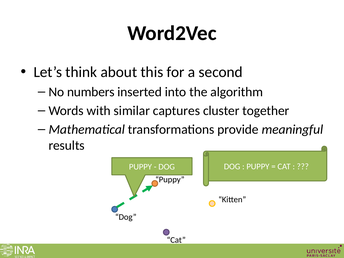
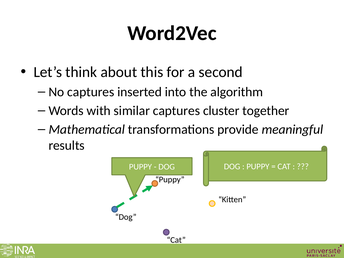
No numbers: numbers -> captures (91, 92)
